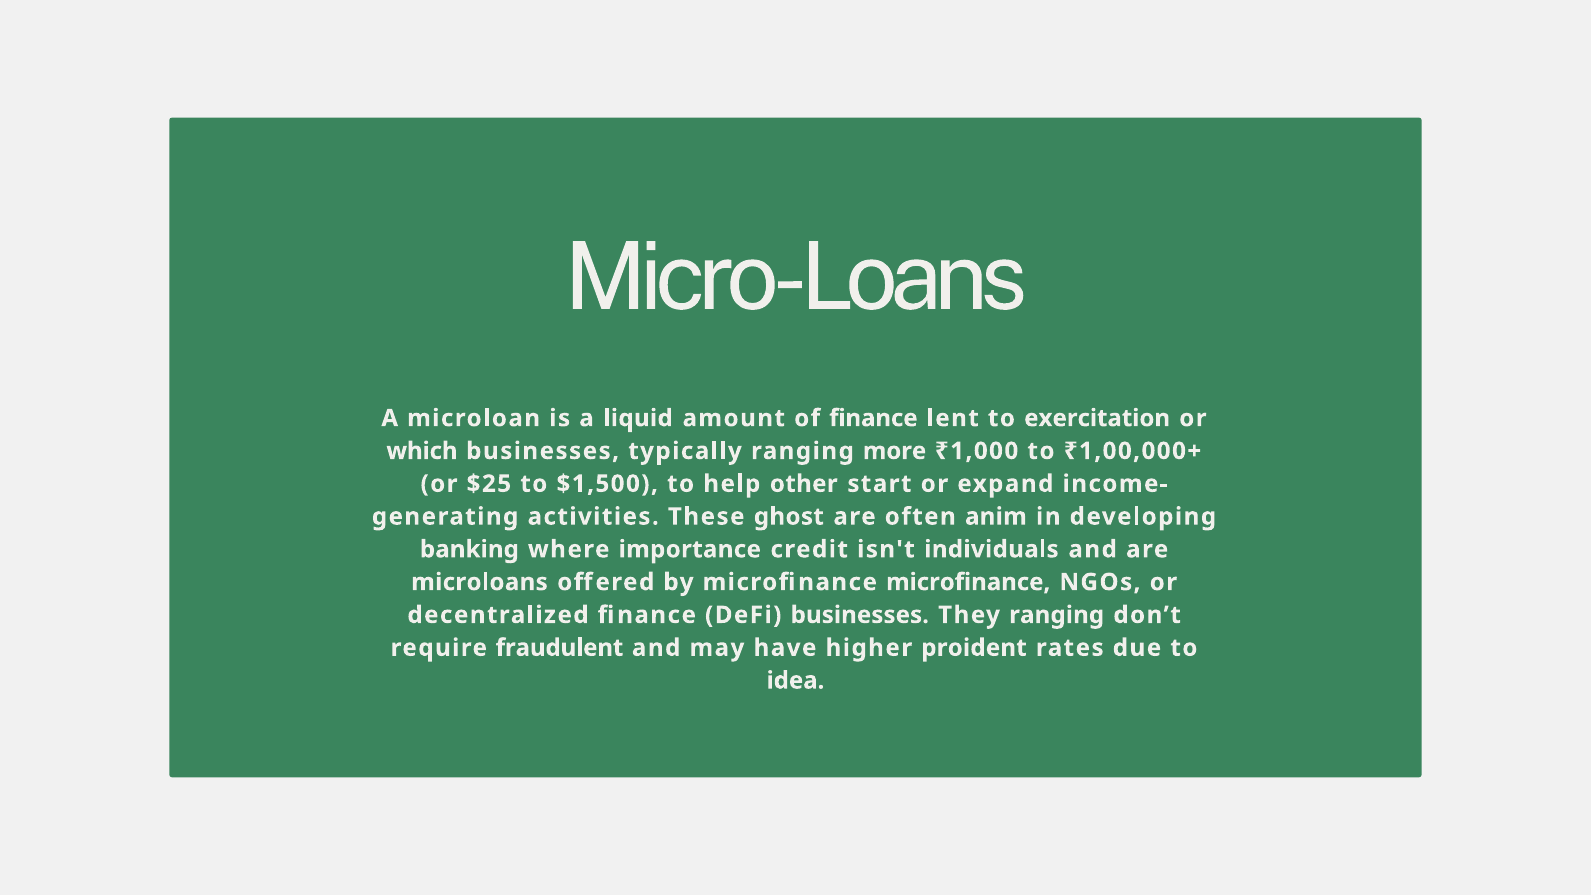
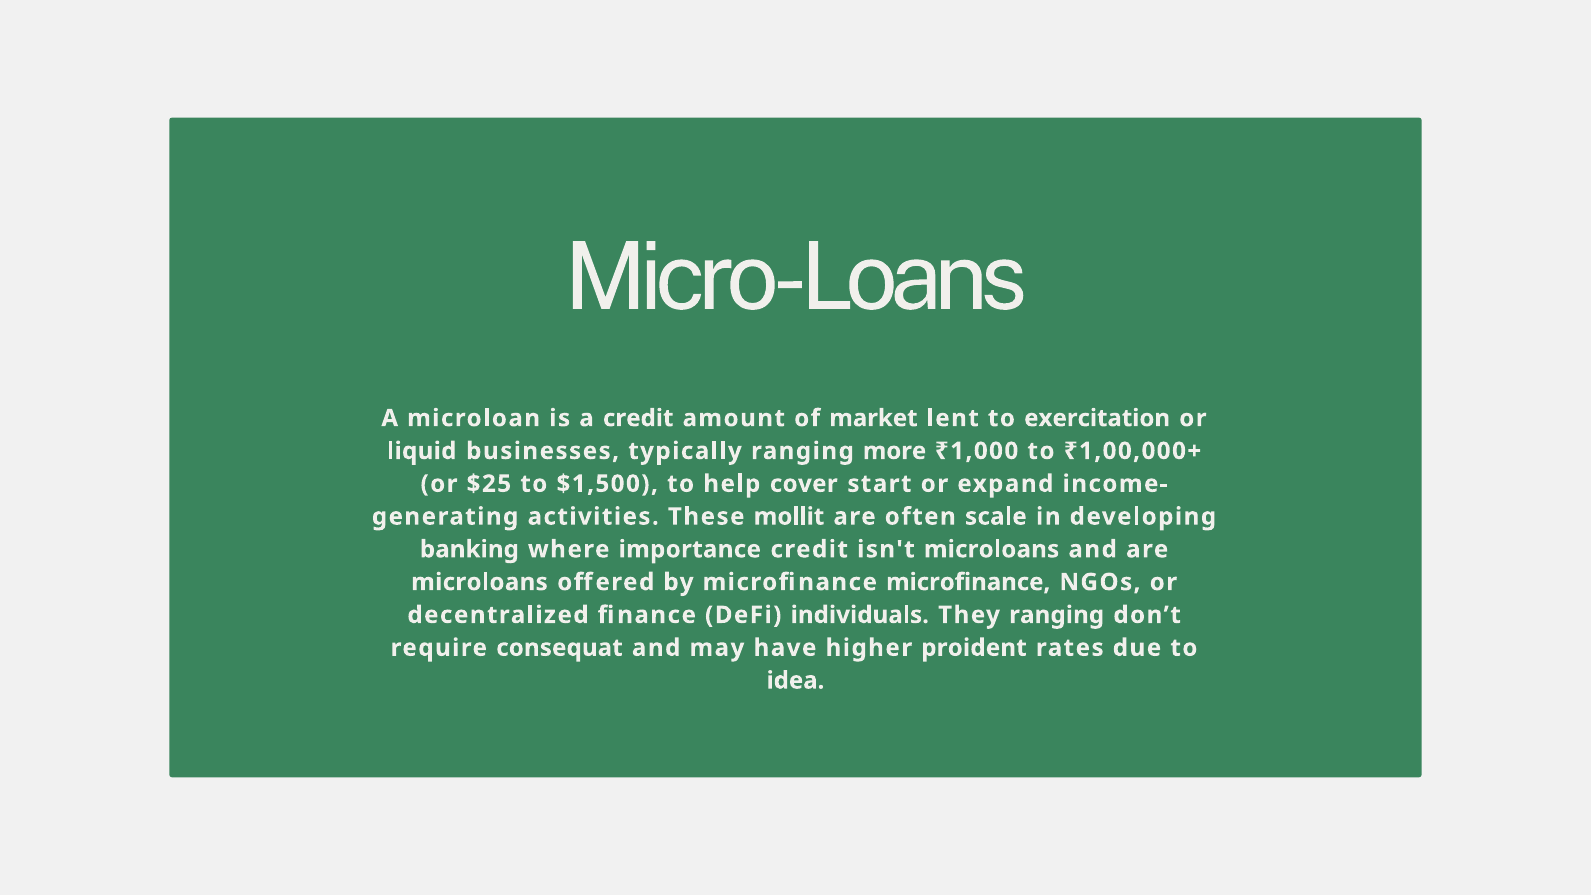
a liquid: liquid -> credit (638, 418)
of finance: finance -> market (873, 418)
which: which -> liquid (422, 451)
other: other -> cover (804, 484)
ghost: ghost -> mollit (789, 517)
anim: anim -> scale (996, 517)
isn't individuals: individuals -> microloans (992, 549)
DeFi businesses: businesses -> individuals (860, 615)
fraudulent: fraudulent -> consequat (559, 648)
